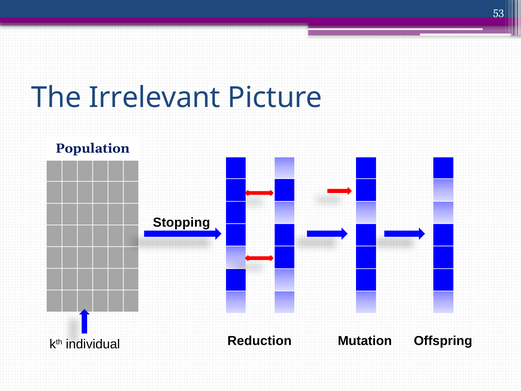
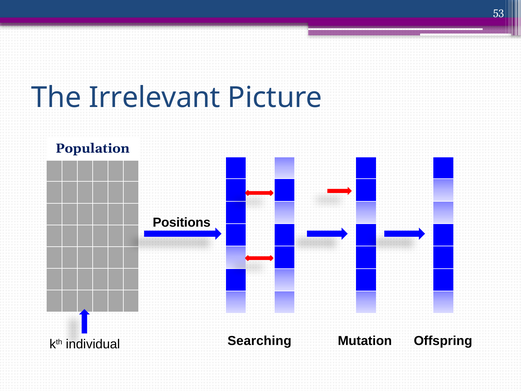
Stopping: Stopping -> Positions (182, 222)
Reduction: Reduction -> Searching (259, 340)
